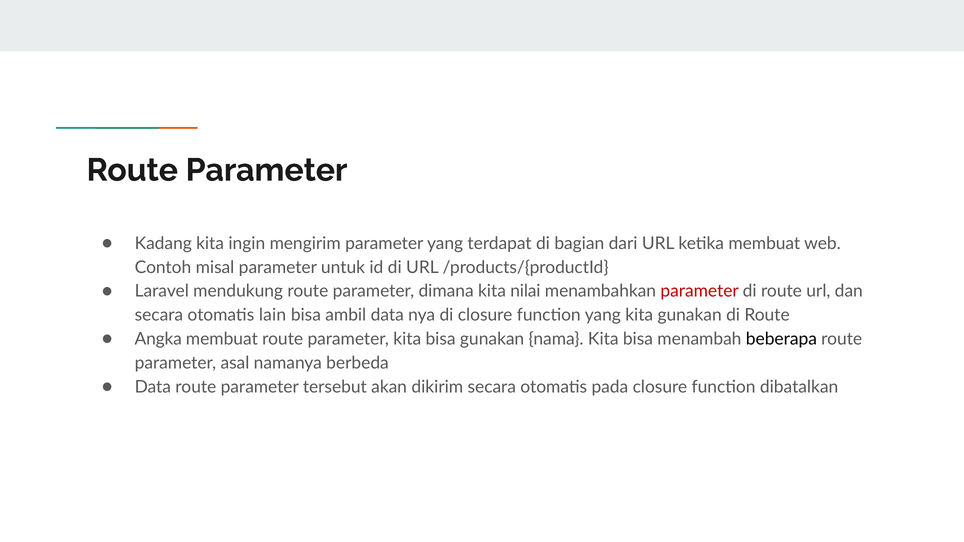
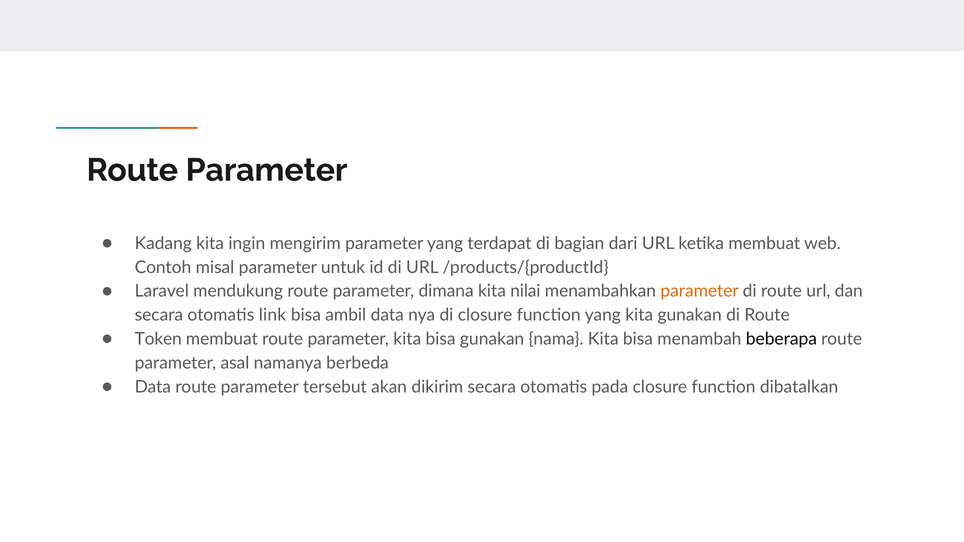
parameter colour: red -> orange (700, 291)
lain: lain -> link (273, 315)
Angka: Angka -> Token (158, 339)
